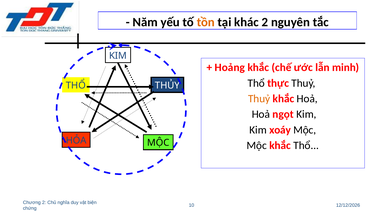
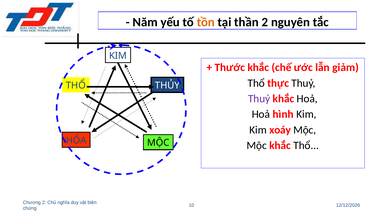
khác: khác -> thần (247, 22)
Hoảng: Hoảng -> Thước (230, 68)
minh: minh -> giảm (346, 68)
Thuỷ colour: orange -> purple (259, 99)
ngọt: ngọt -> hình (283, 115)
